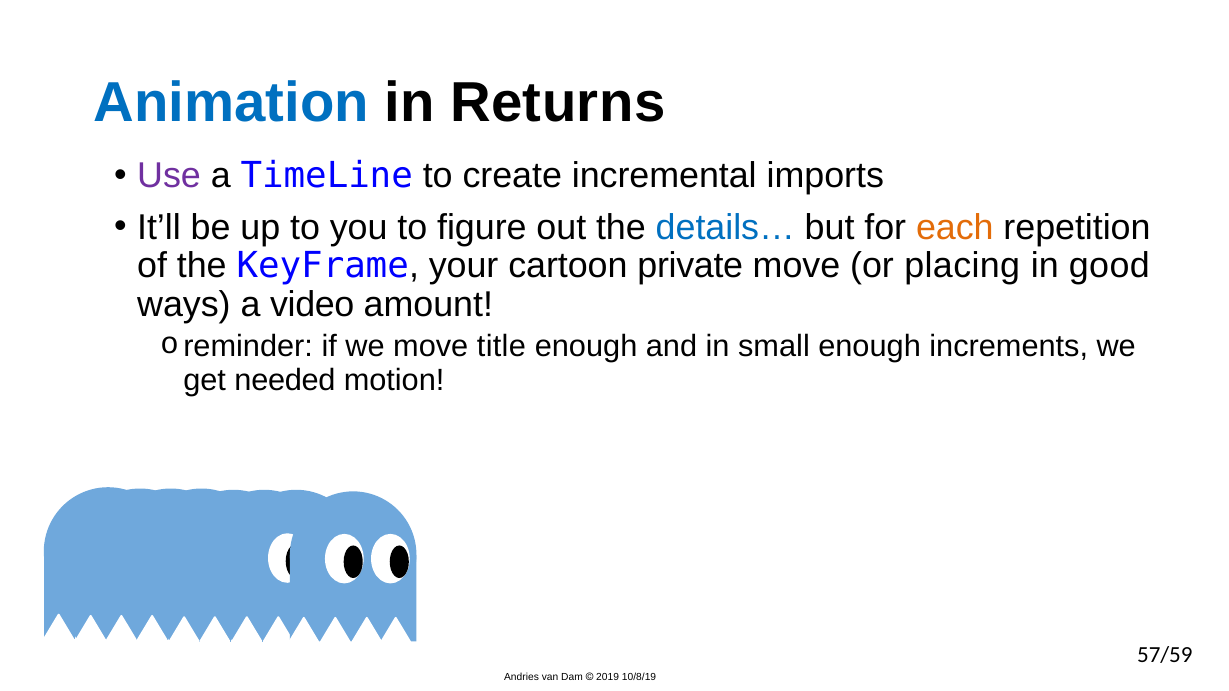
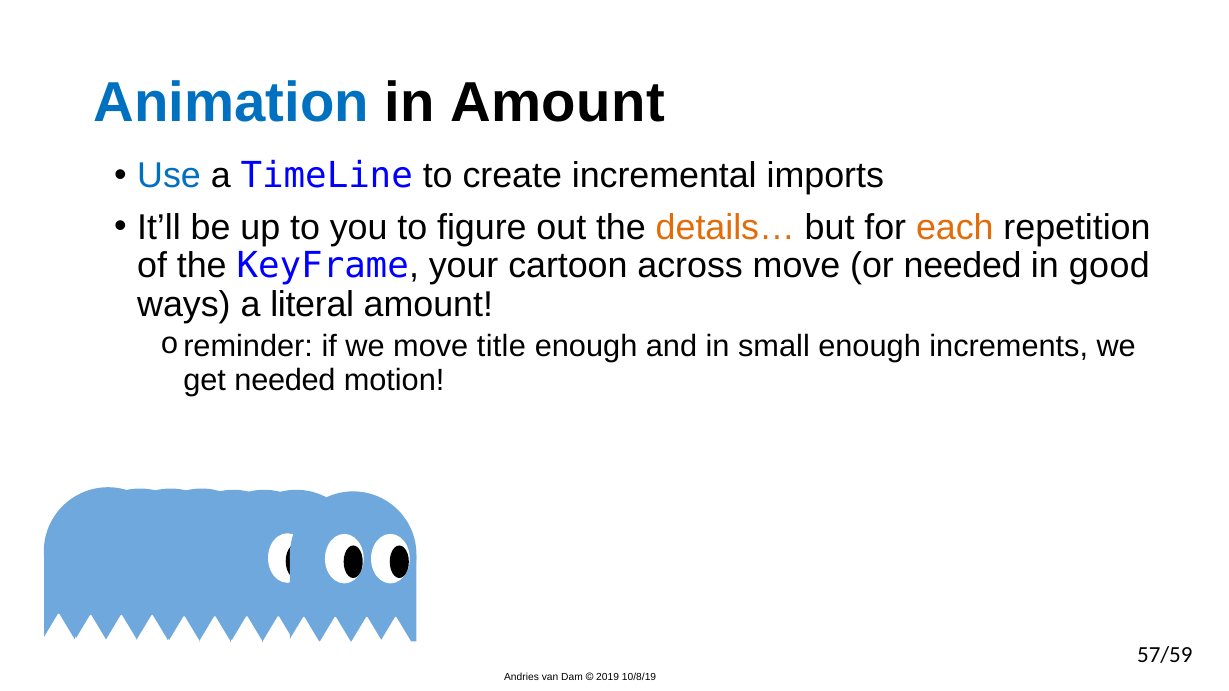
in Returns: Returns -> Amount (558, 103)
Use colour: purple -> blue (169, 176)
details… colour: blue -> orange (725, 227)
private: private -> across (690, 266)
or placing: placing -> needed (963, 266)
video: video -> literal (312, 305)
